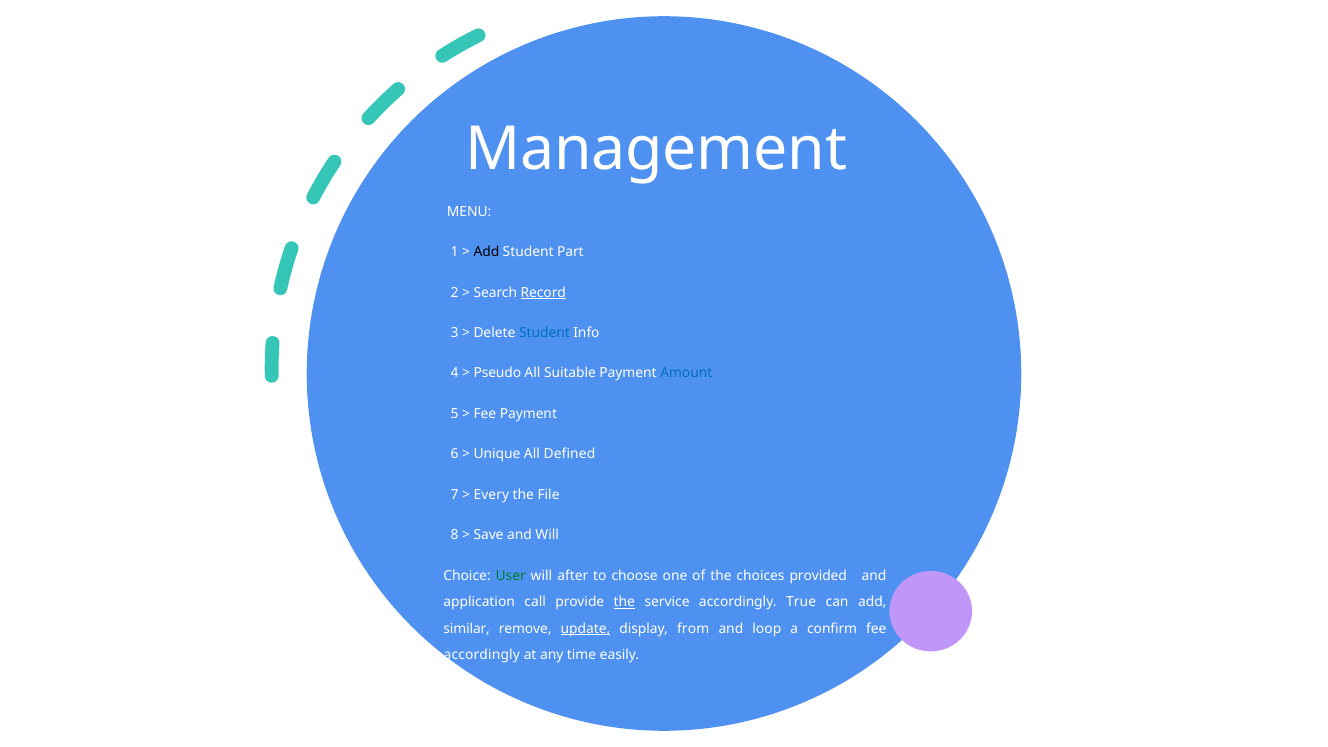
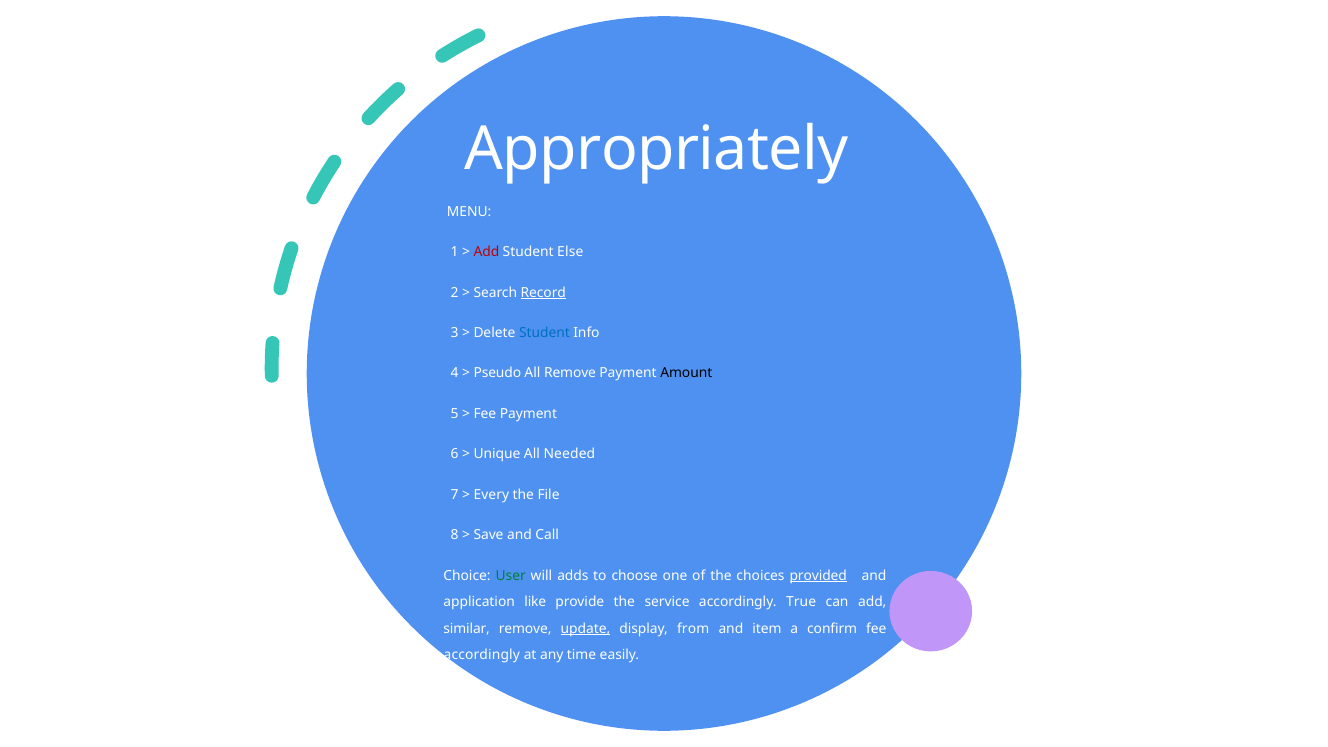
Management: Management -> Appropriately (657, 149)
Add colour: black -> red (486, 252)
Part: Part -> Else (570, 252)
All Suitable: Suitable -> Remove (570, 373)
Amount colour: blue -> black (686, 373)
Defined: Defined -> Needed (569, 454)
and Will: Will -> Call (547, 535)
after: after -> adds (573, 576)
provided underline: none -> present (818, 576)
call: call -> like (535, 602)
the underline: present -> none (624, 602)
loop: loop -> item (767, 629)
